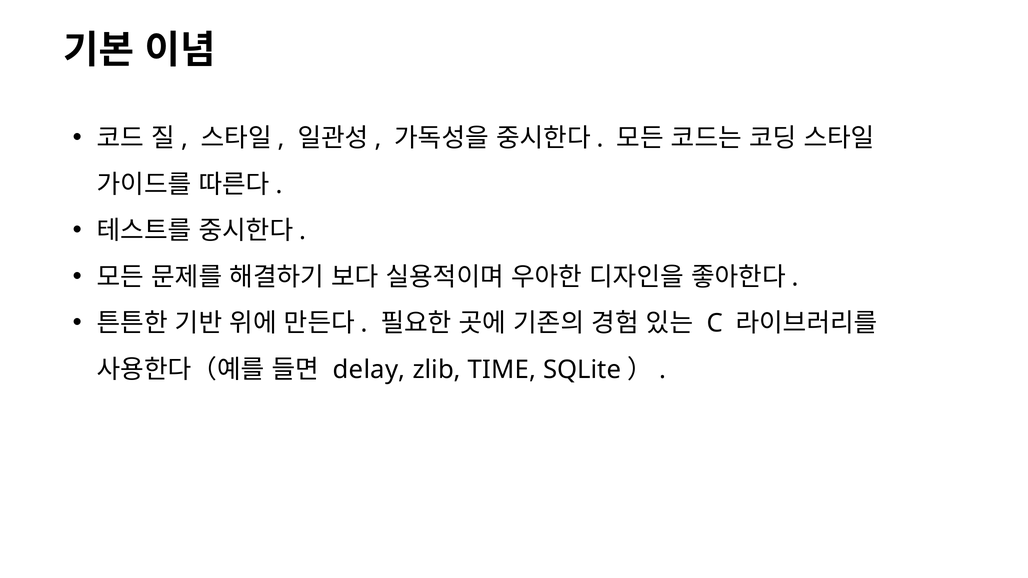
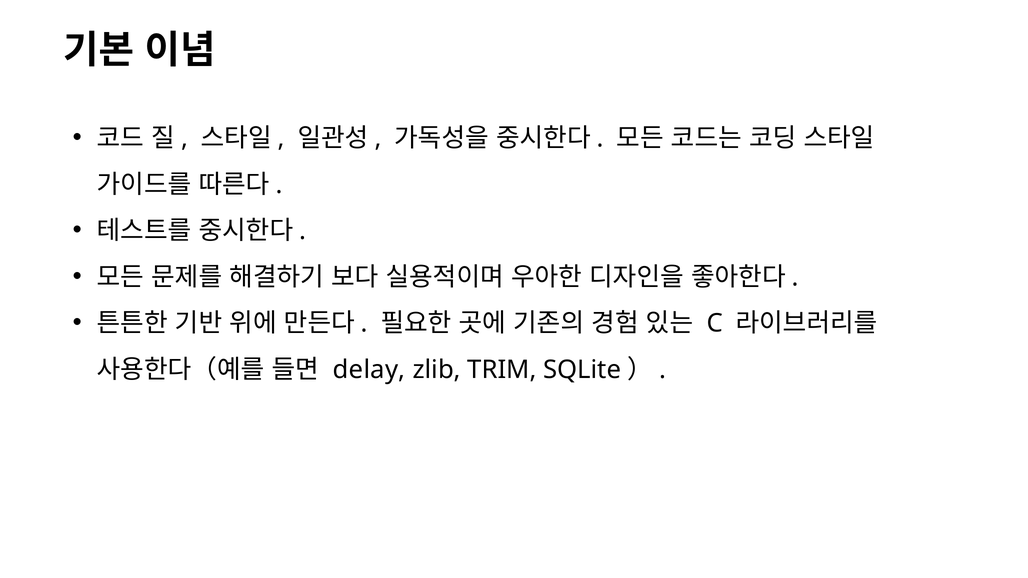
TIME: TIME -> TRIM (502, 370)
